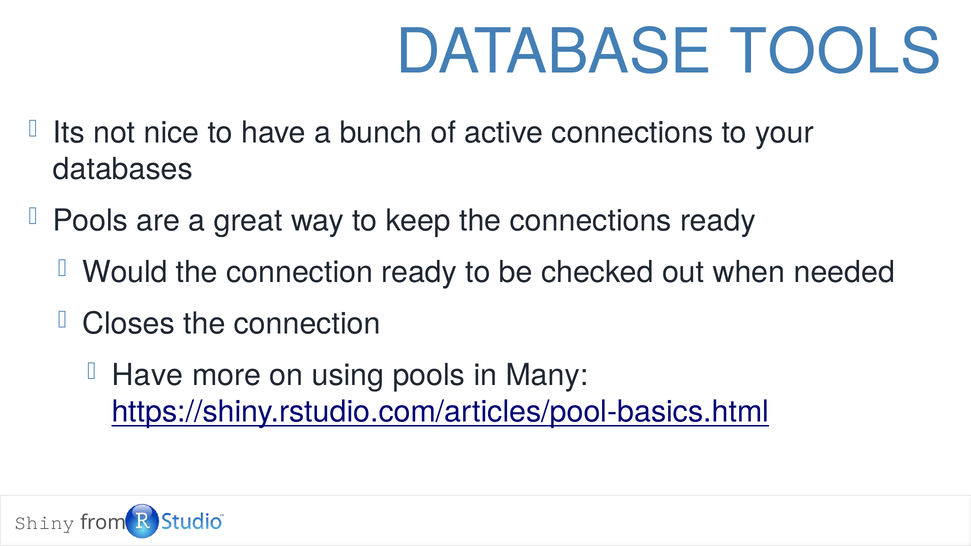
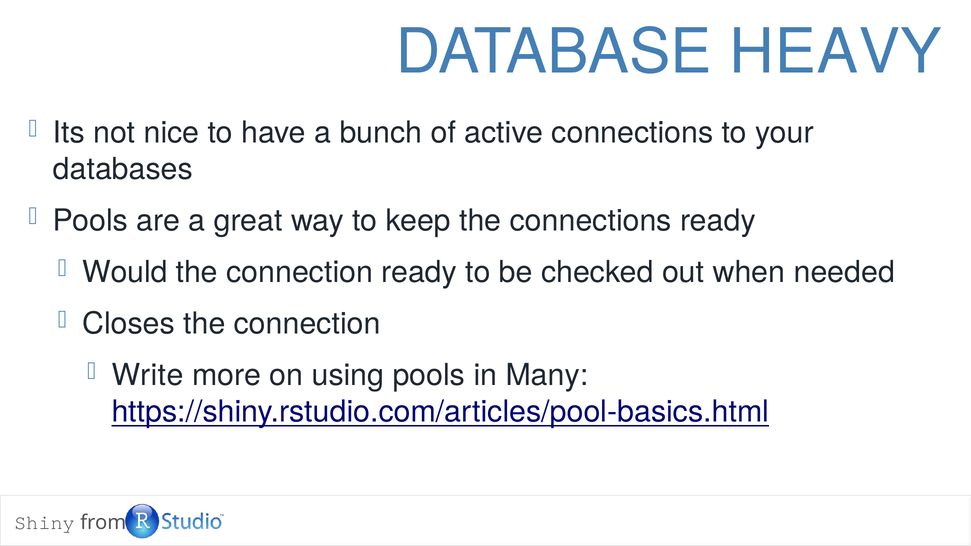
TOOLS: TOOLS -> HEAVY (836, 52)
Have: Have -> Write (148, 376)
